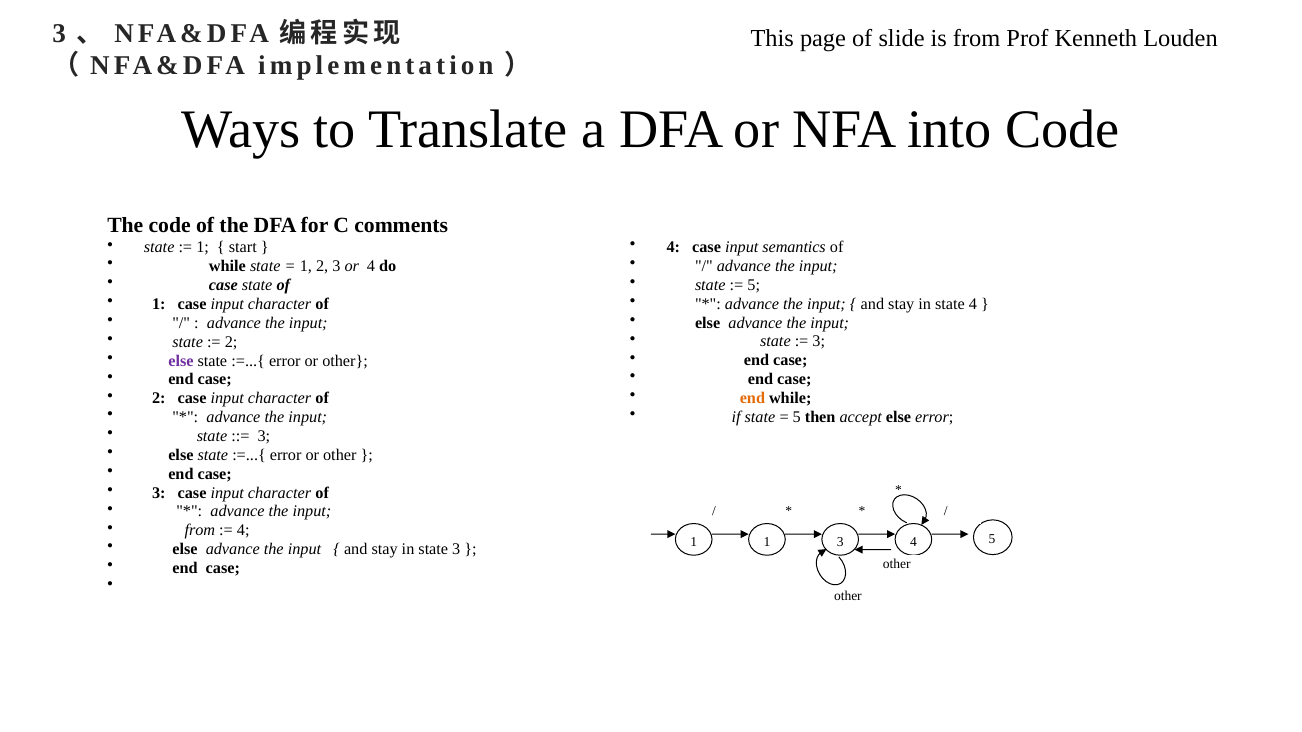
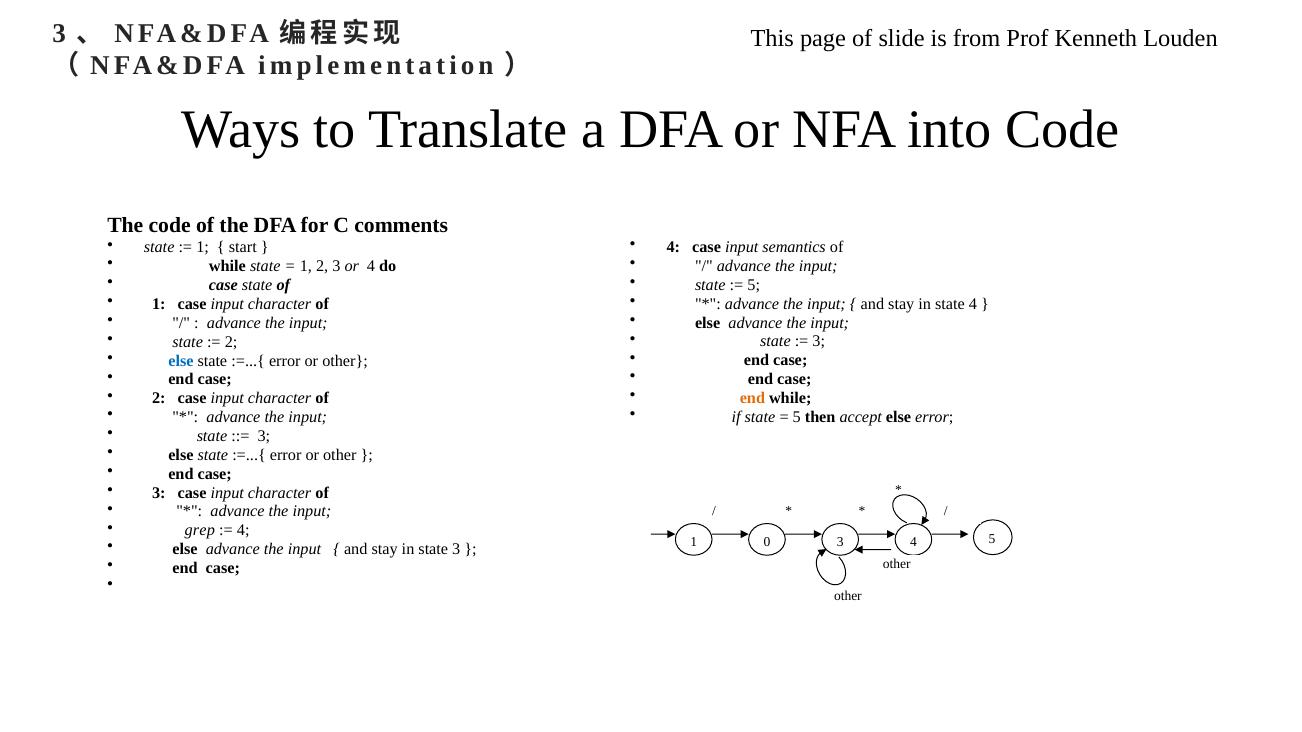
else colour: purple -> blue (181, 361)
from: from -> grep (200, 531)
1 1: 1 -> 0 (767, 542)
